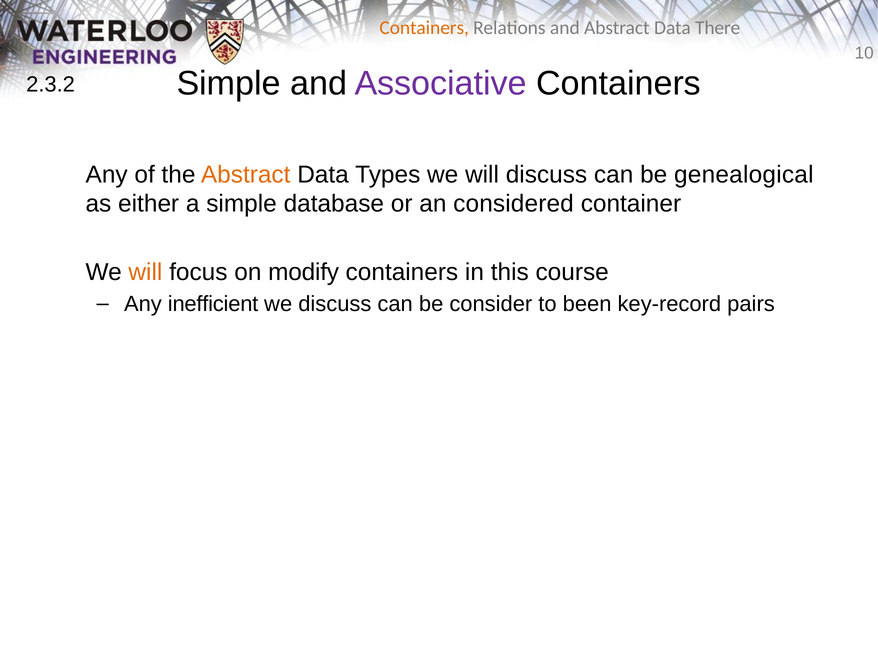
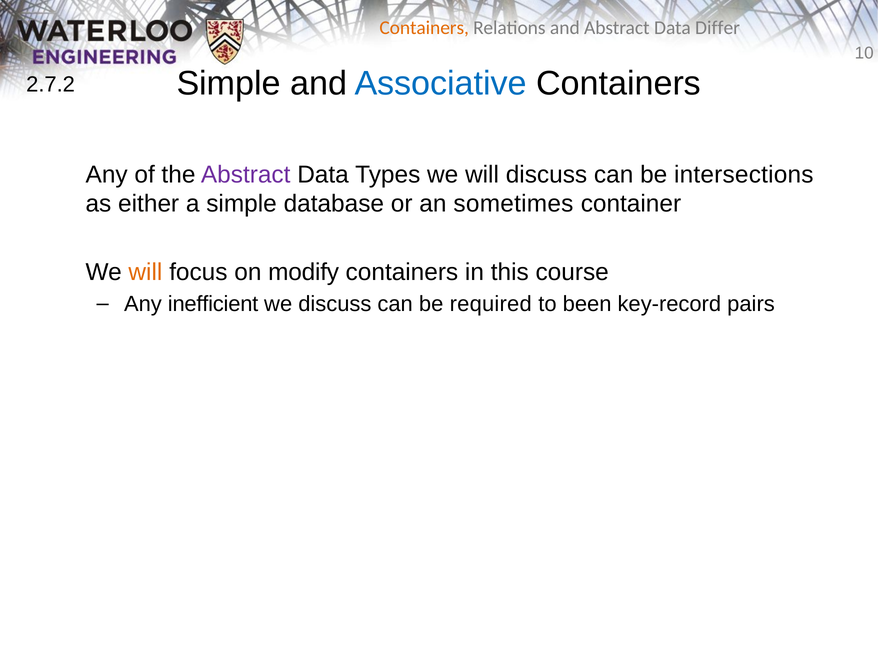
There: There -> Differ (718, 28)
Associative colour: purple -> blue (441, 84)
2.3.2: 2.3.2 -> 2.7.2 (51, 85)
Abstract colour: orange -> purple (246, 174)
genealogical: genealogical -> intersections (744, 174)
considered: considered -> sometimes (513, 204)
consider: consider -> required (491, 304)
